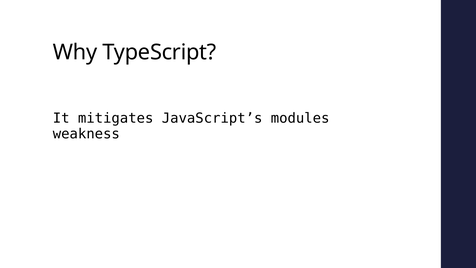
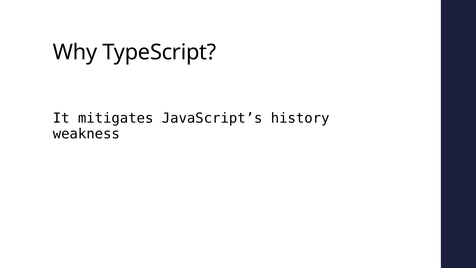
modules: modules -> history (300, 118)
